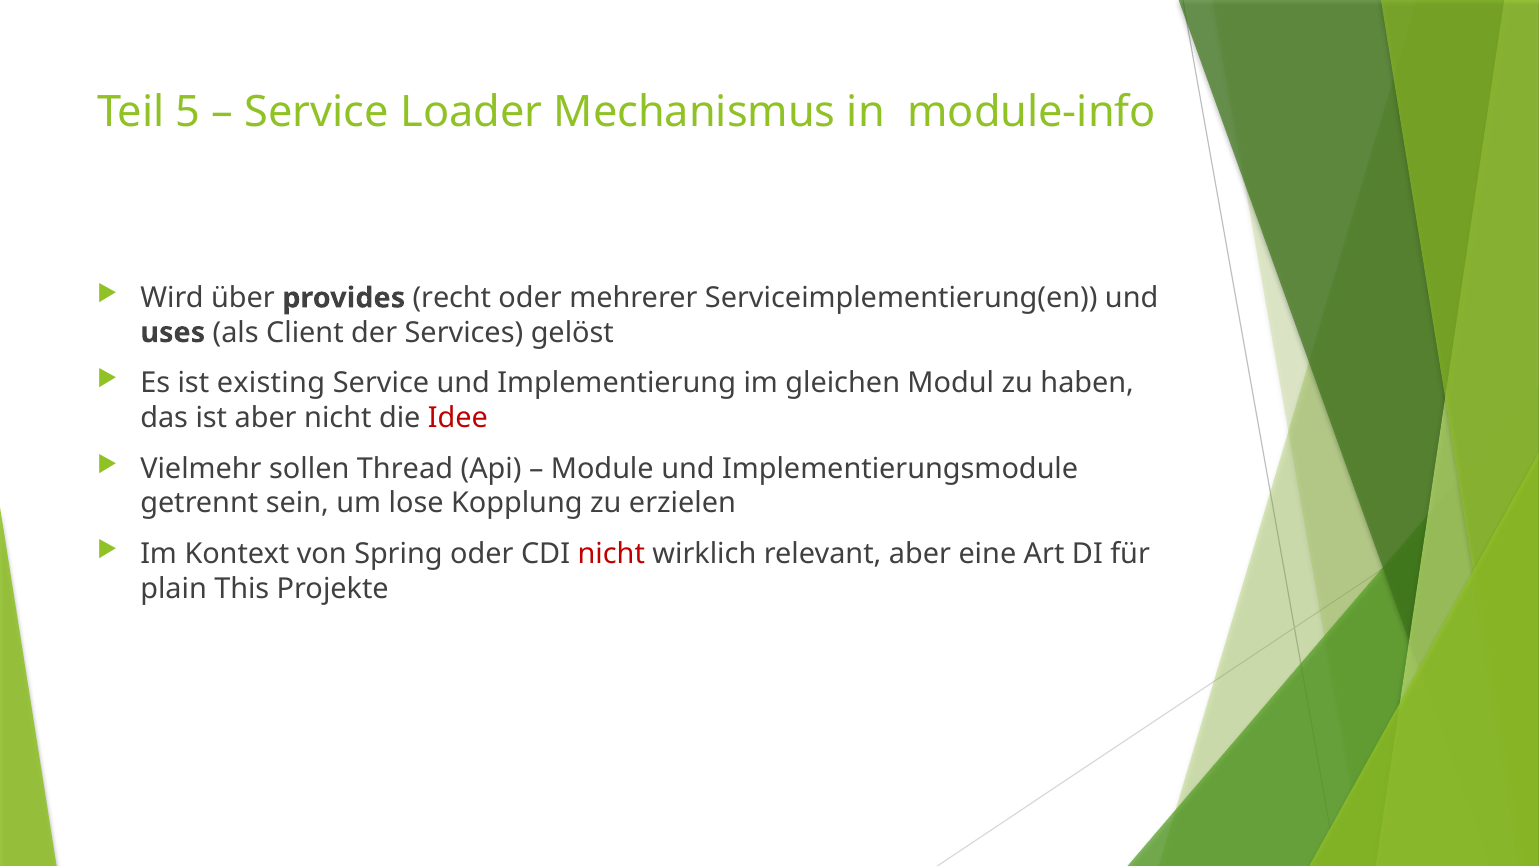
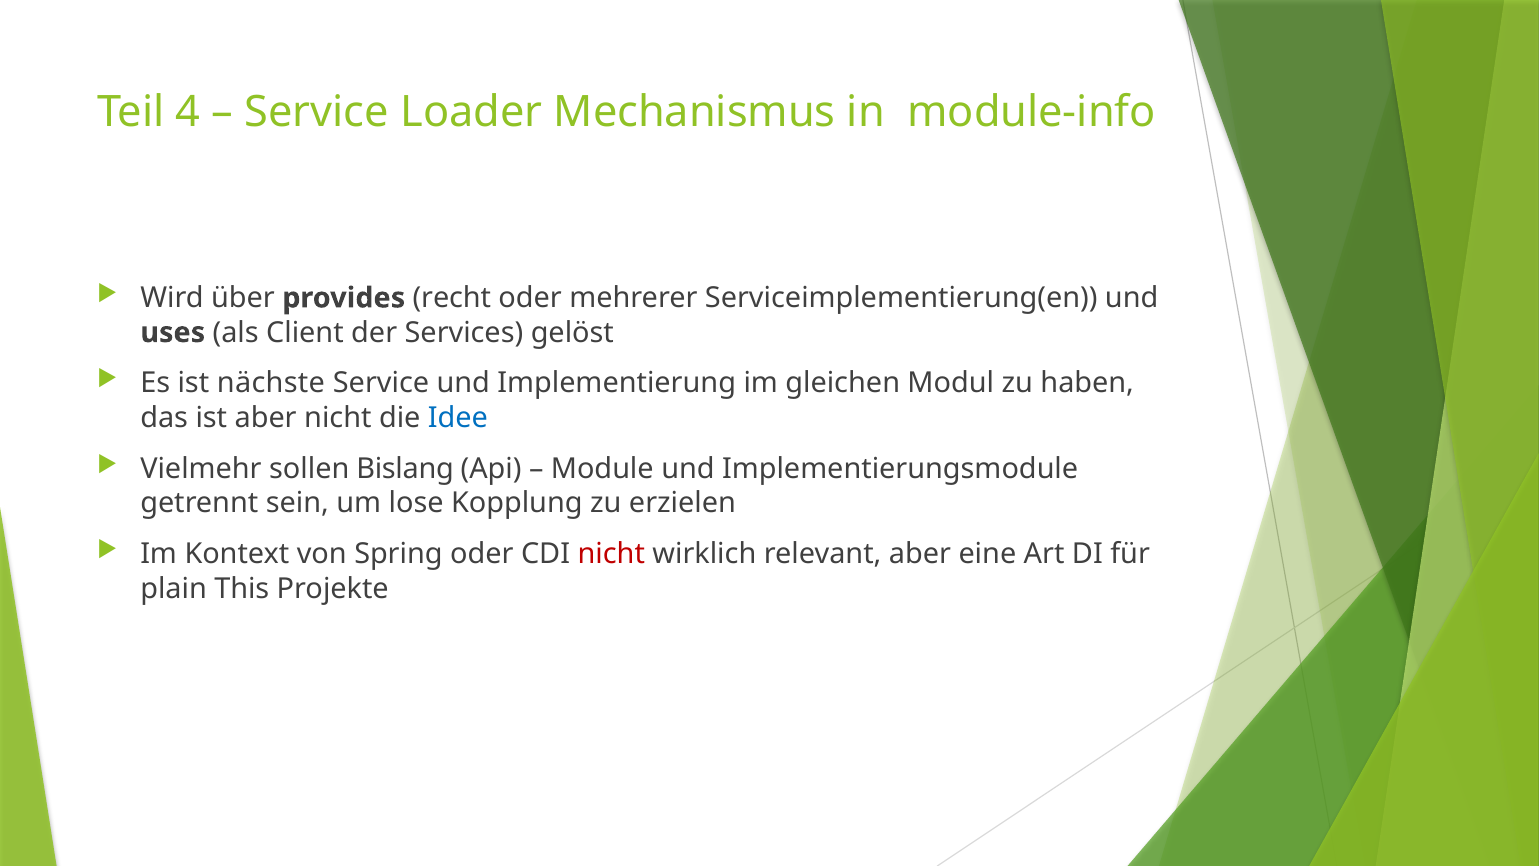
5: 5 -> 4 (188, 112)
existing: existing -> nächste (271, 383)
Idee colour: red -> blue (458, 418)
Thread: Thread -> Bislang (405, 468)
